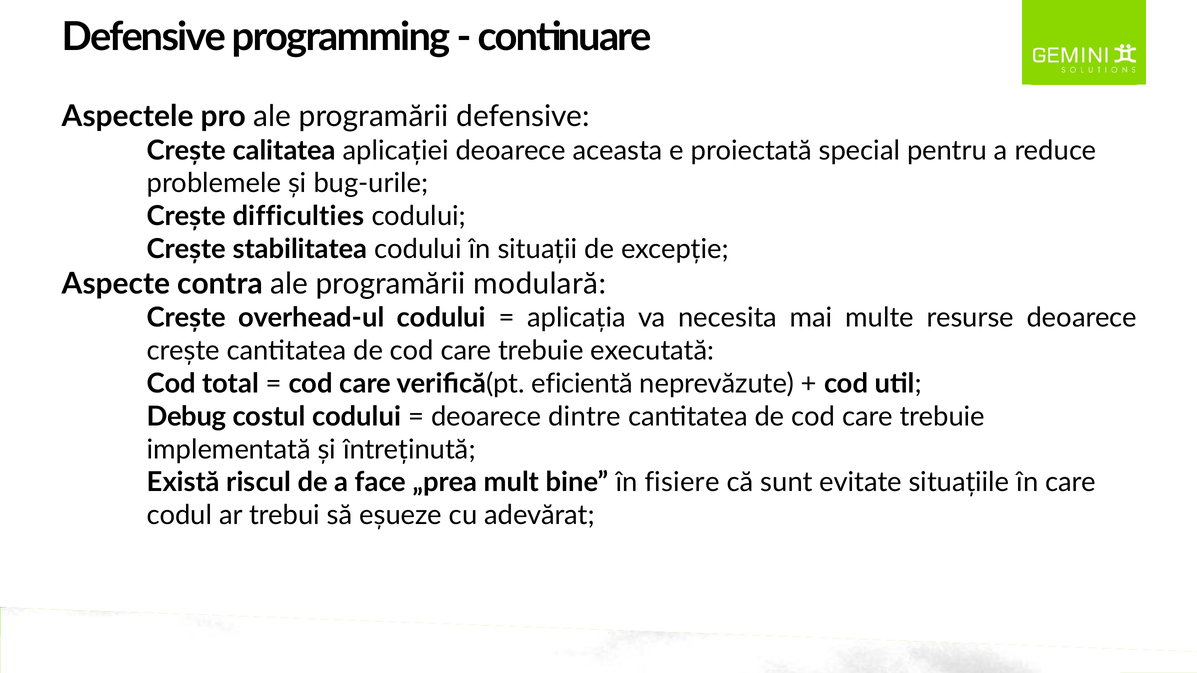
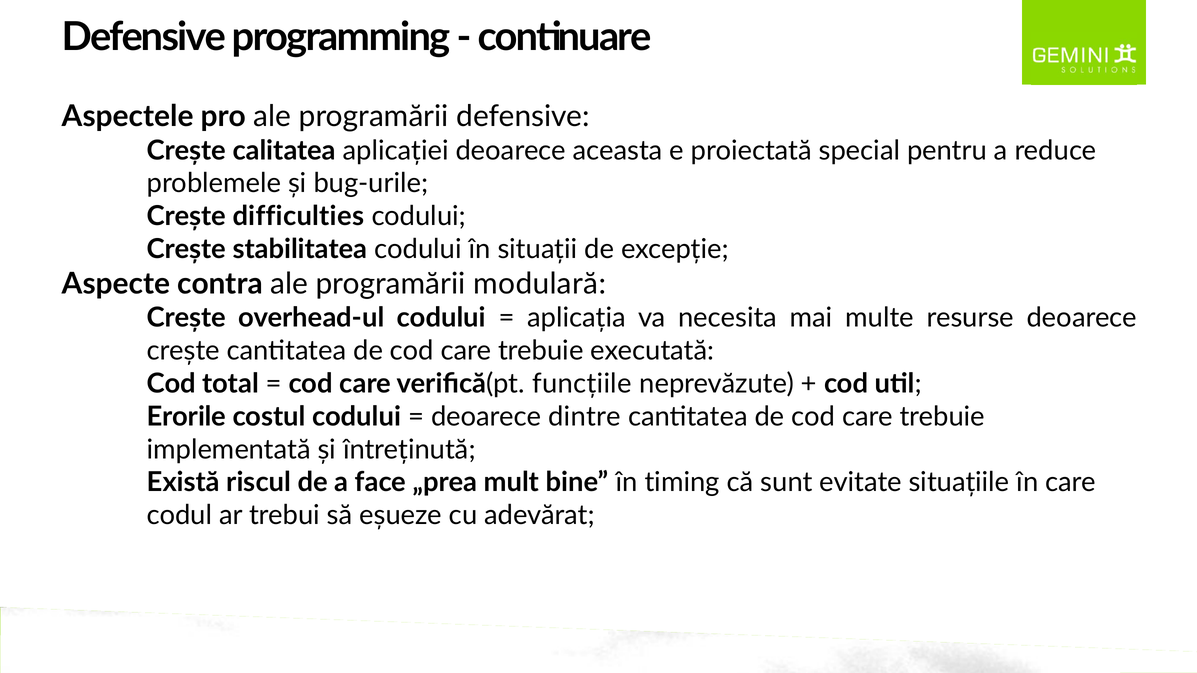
eficientă: eficientă -> funcțiile (582, 384)
Debug: Debug -> Erorile (186, 417)
fisiere: fisiere -> timing (682, 483)
